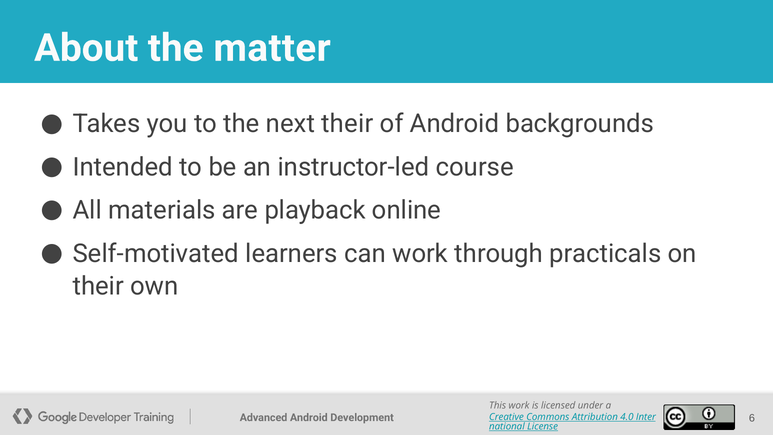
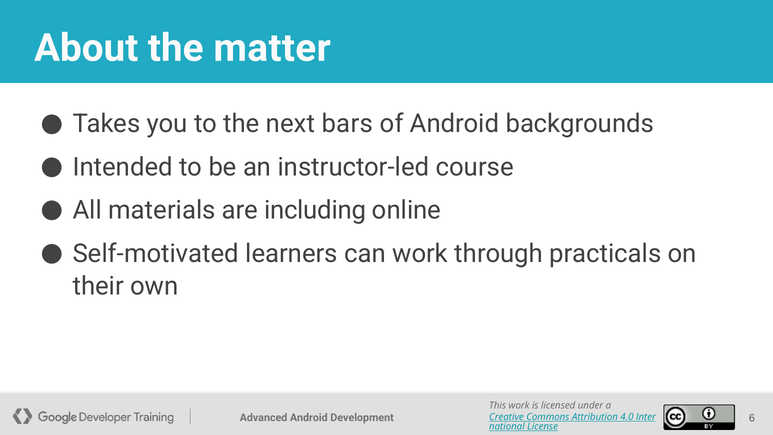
next their: their -> bars (347, 124)
playback: playback -> including (315, 210)
